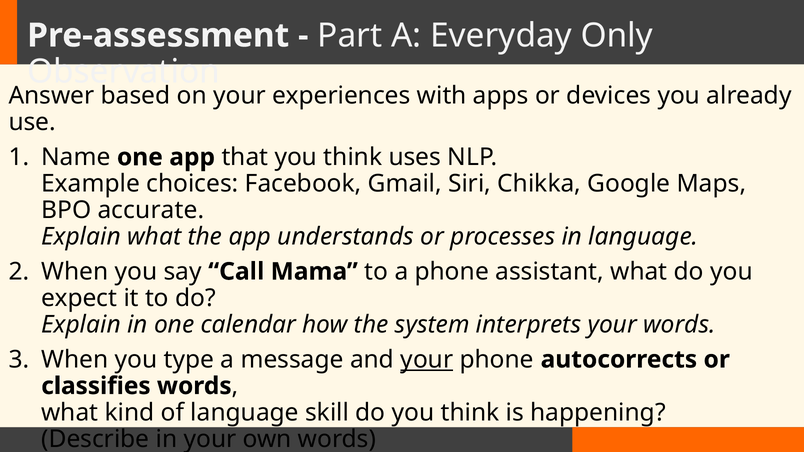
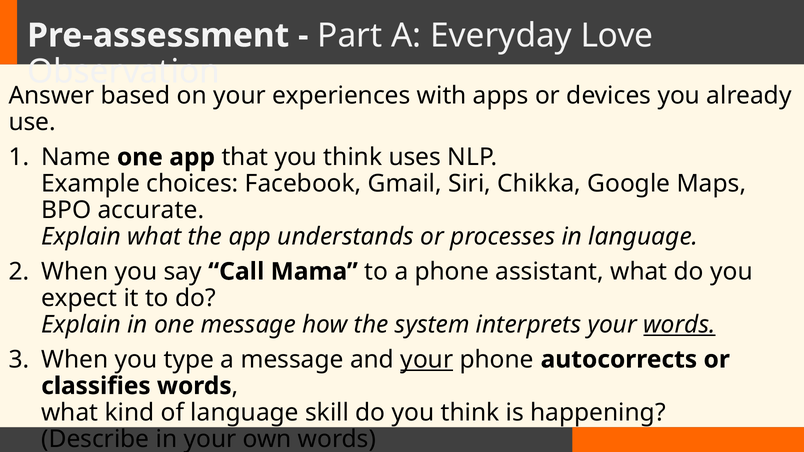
Only: Only -> Love (617, 36)
one calendar: calendar -> message (248, 325)
words underline: none -> present (679, 325)
